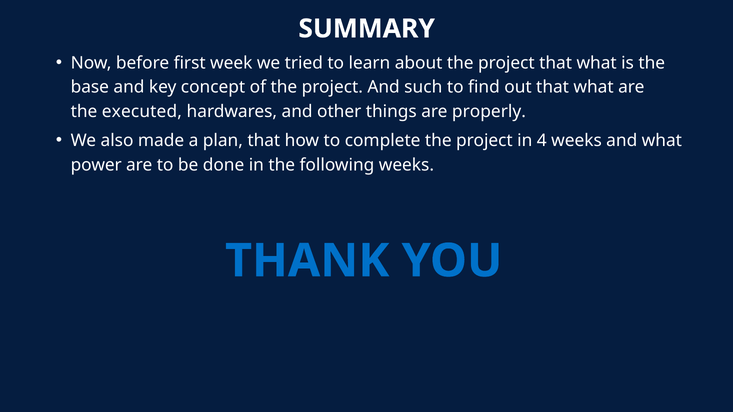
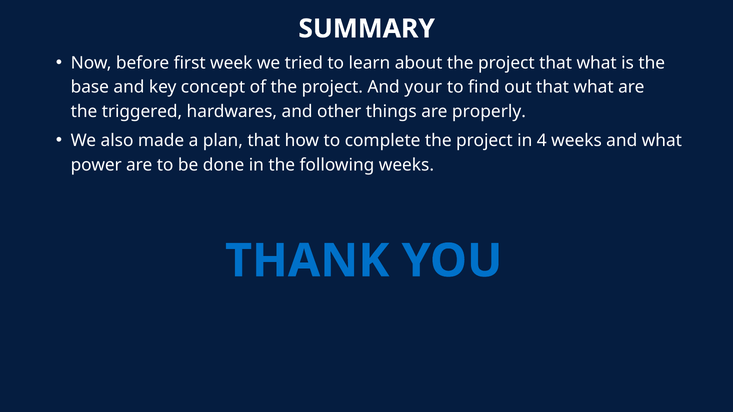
such: such -> your (423, 87)
executed: executed -> triggered (142, 111)
